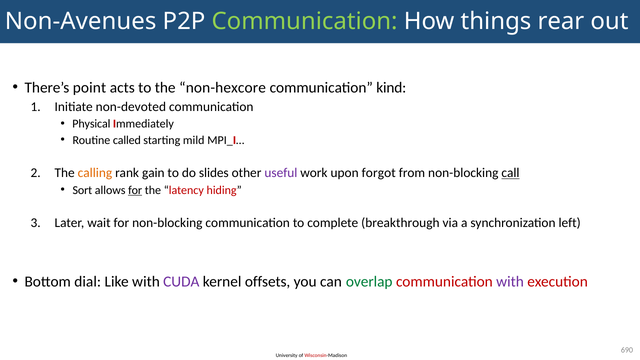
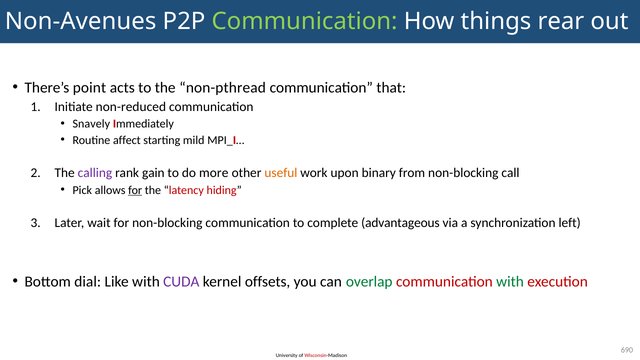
non-hexcore: non-hexcore -> non-pthread (223, 88)
kind: kind -> that (391, 88)
non-devoted: non-devoted -> non-reduced (131, 107)
Physical: Physical -> Snavely (91, 124)
called: called -> affect (127, 140)
calling colour: orange -> purple (95, 173)
slides: slides -> more (214, 173)
useful colour: purple -> orange (281, 173)
forgot: forgot -> binary (379, 173)
call underline: present -> none (511, 173)
Sort: Sort -> Pick (82, 190)
breakthrough: breakthrough -> advantageous (400, 223)
with colour: purple -> green (510, 282)
